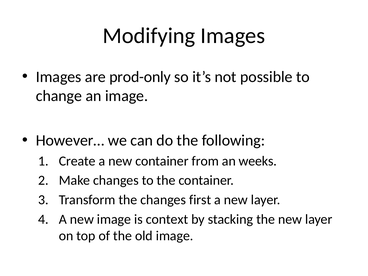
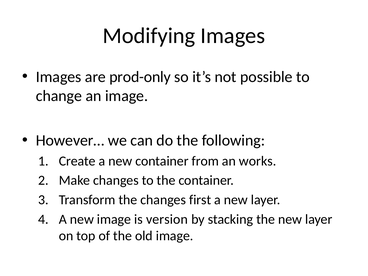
weeks: weeks -> works (258, 161)
context: context -> version (167, 219)
